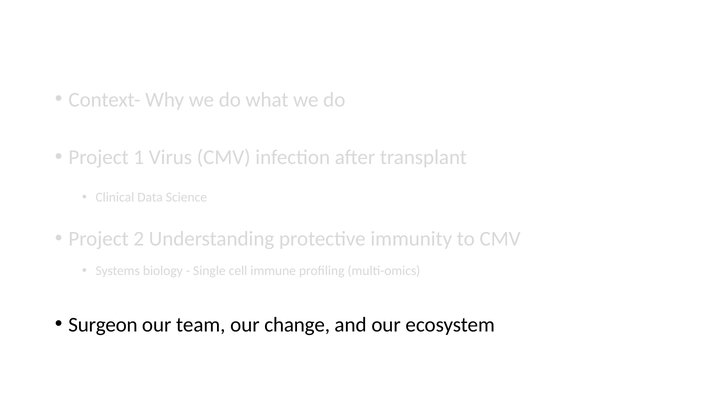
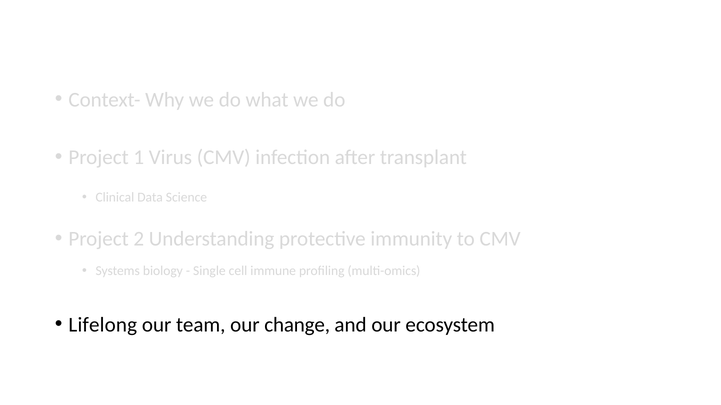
Surgeon: Surgeon -> Lifelong (103, 325)
